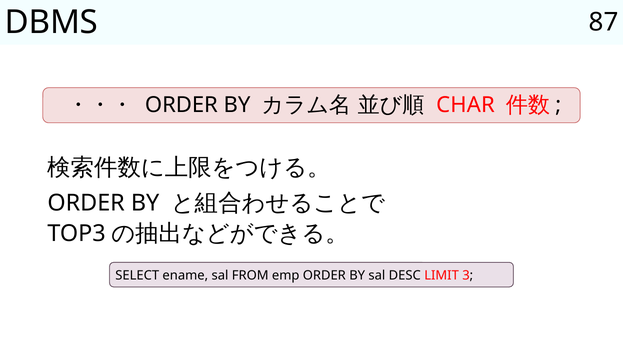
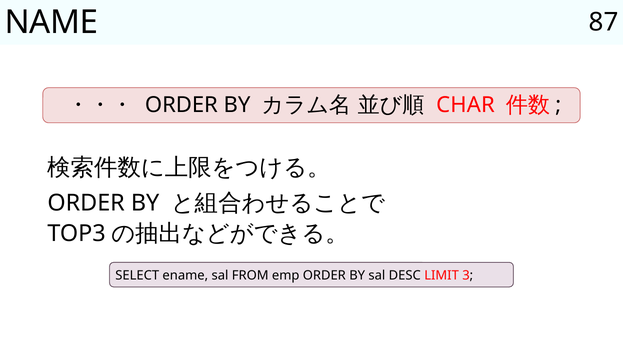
DBMS: DBMS -> NAME (51, 22)
